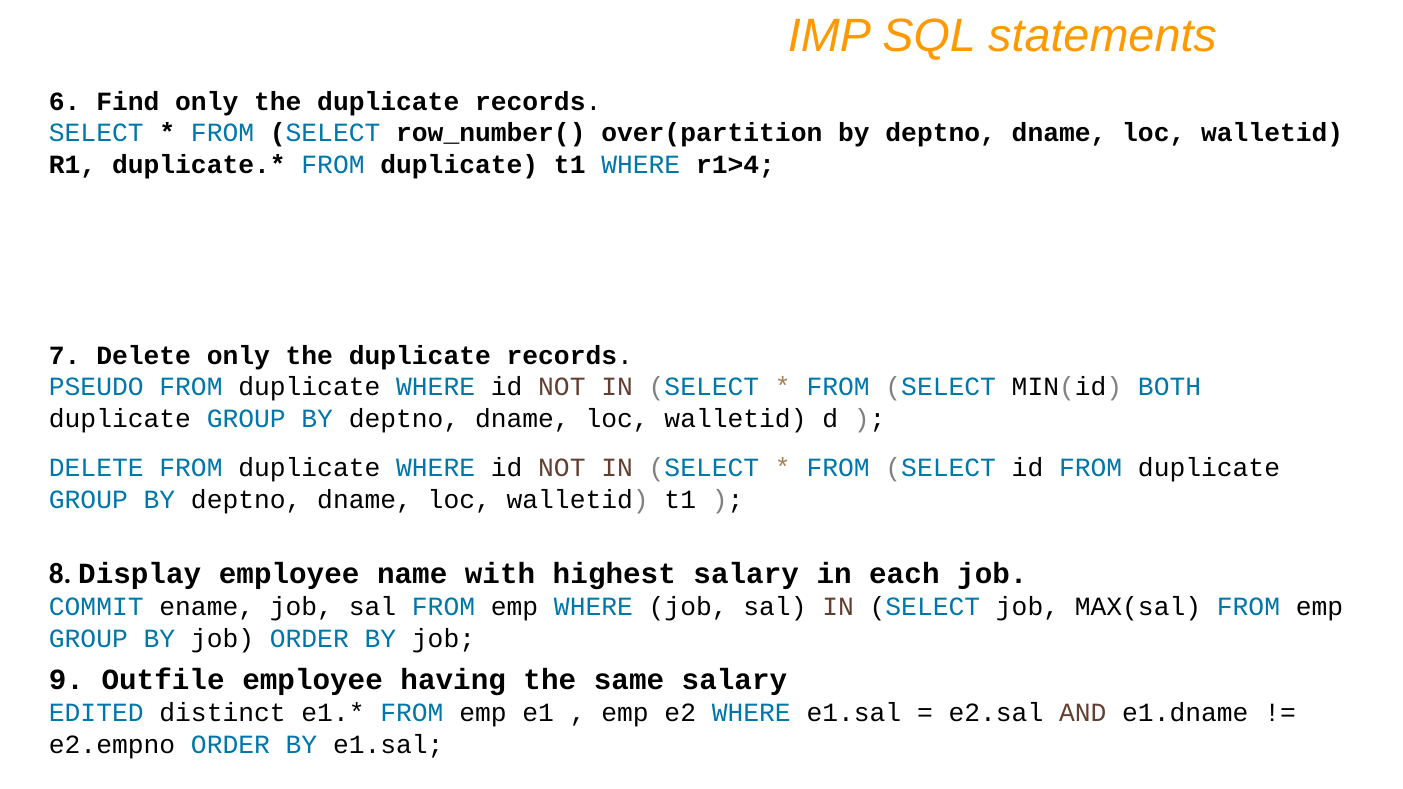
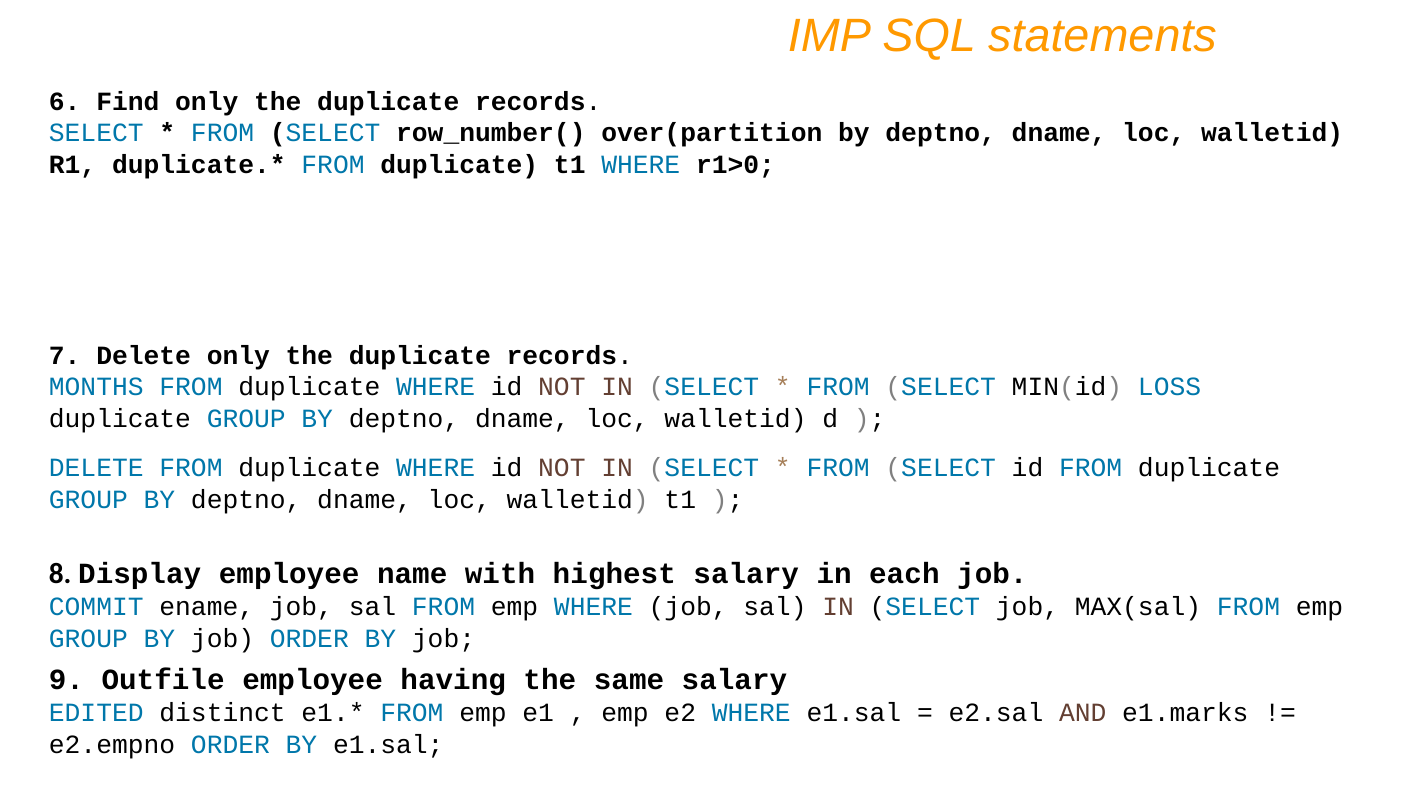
r1>4: r1>4 -> r1>0 (736, 165)
PSEUDO: PSEUDO -> MONTHS (96, 387)
BOTH: BOTH -> LOSS (1170, 387)
e1.dname: e1.dname -> e1.marks (1185, 713)
